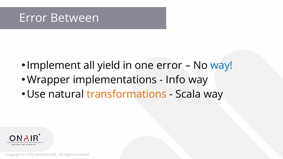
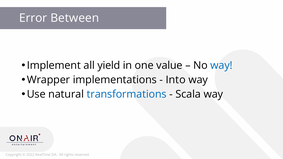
one error: error -> value (169, 65)
Info: Info -> Into (176, 80)
transformations colour: orange -> blue (127, 94)
